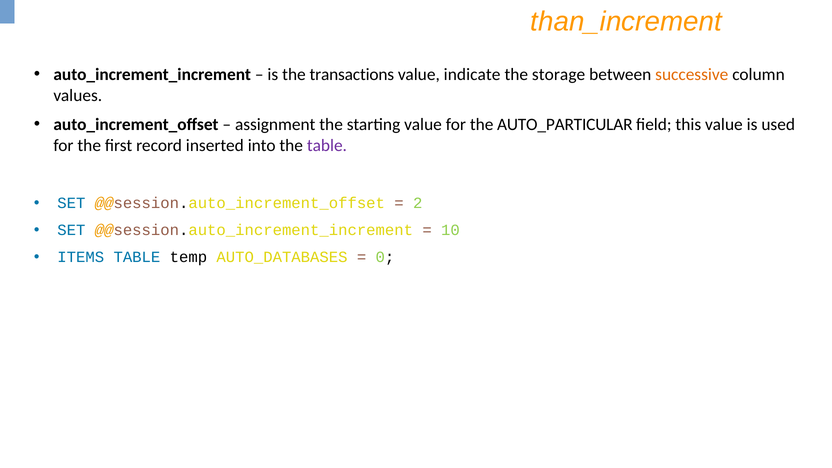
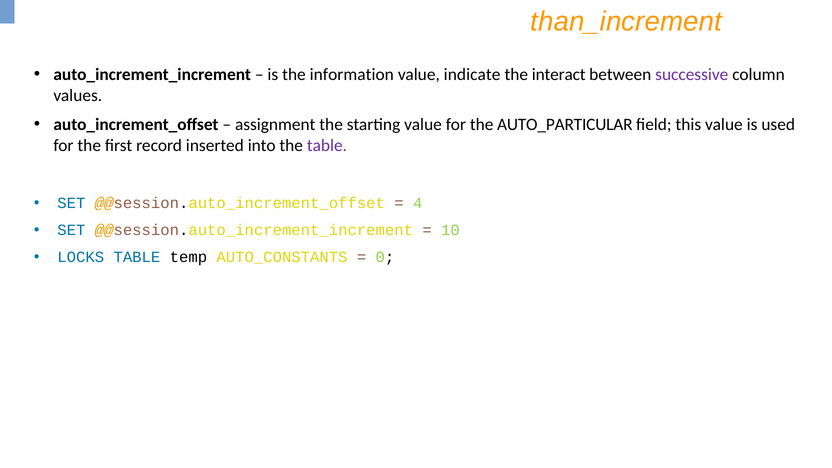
transactions: transactions -> information (352, 75)
storage: storage -> interact (559, 75)
successive colour: orange -> purple (692, 75)
2: 2 -> 4 (418, 203)
ITEMS: ITEMS -> LOCKS (81, 257)
AUTO_DATABASES: AUTO_DATABASES -> AUTO_CONSTANTS (282, 257)
